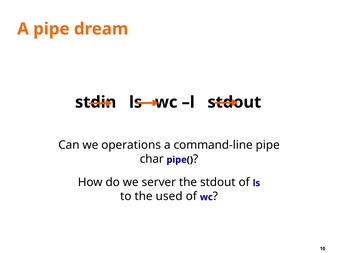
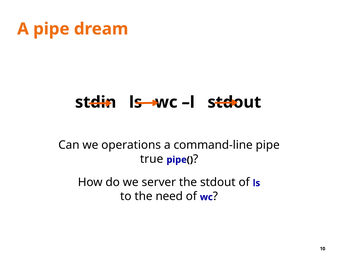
char: char -> true (152, 159)
used: used -> need (169, 196)
